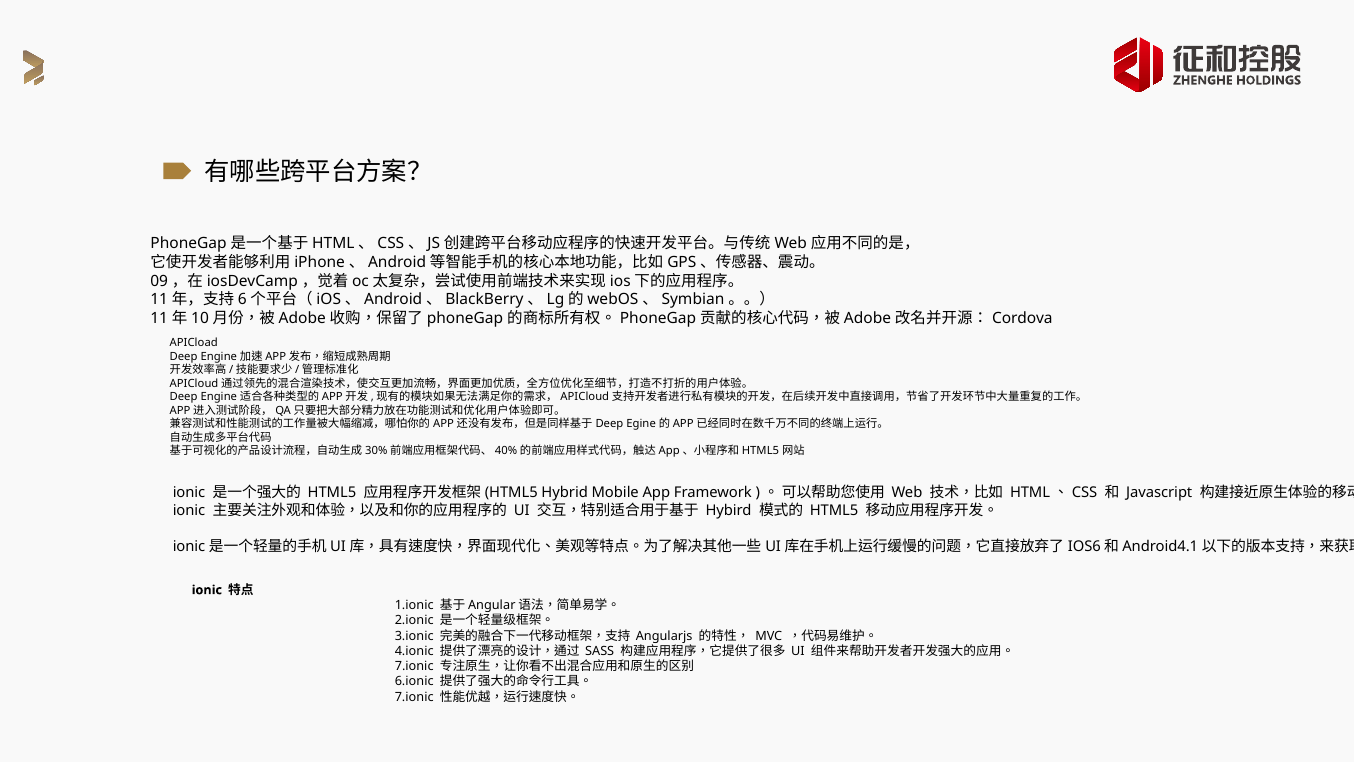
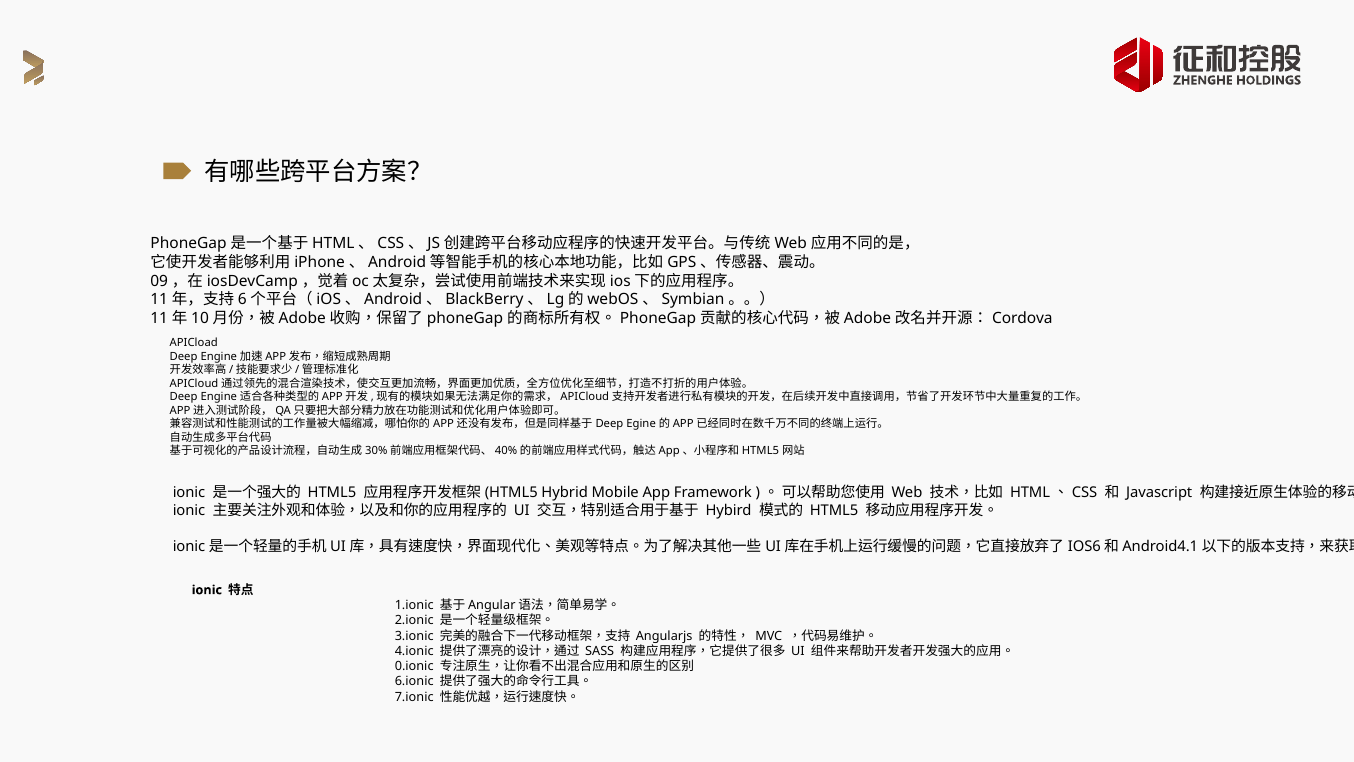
7.ionic: 7.ionic -> 0.ionic (414, 666)
